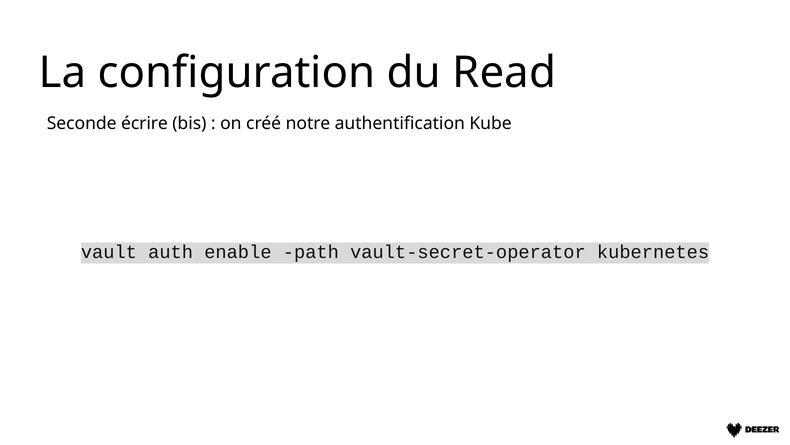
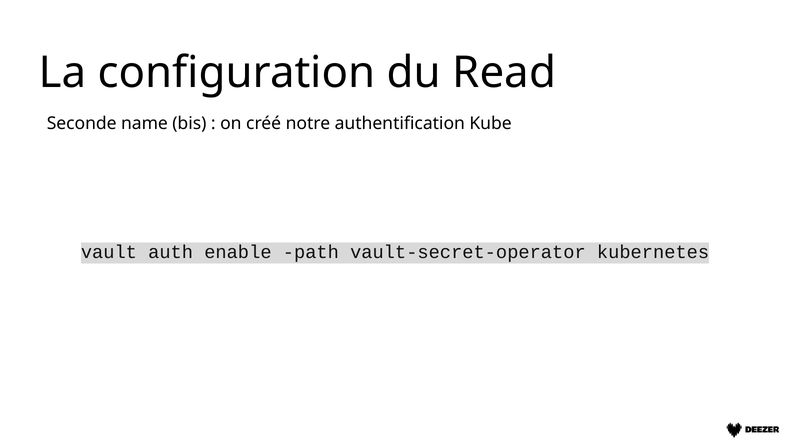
écrire: écrire -> name (144, 123)
